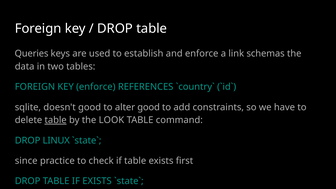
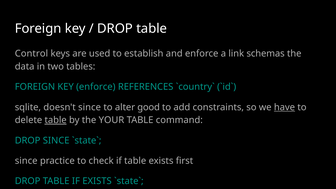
Queries: Queries -> Control (31, 54)
doesn't good: good -> since (90, 107)
have underline: none -> present (284, 107)
LOOK: LOOK -> YOUR (111, 120)
DROP LINUX: LINUX -> SINCE (56, 140)
